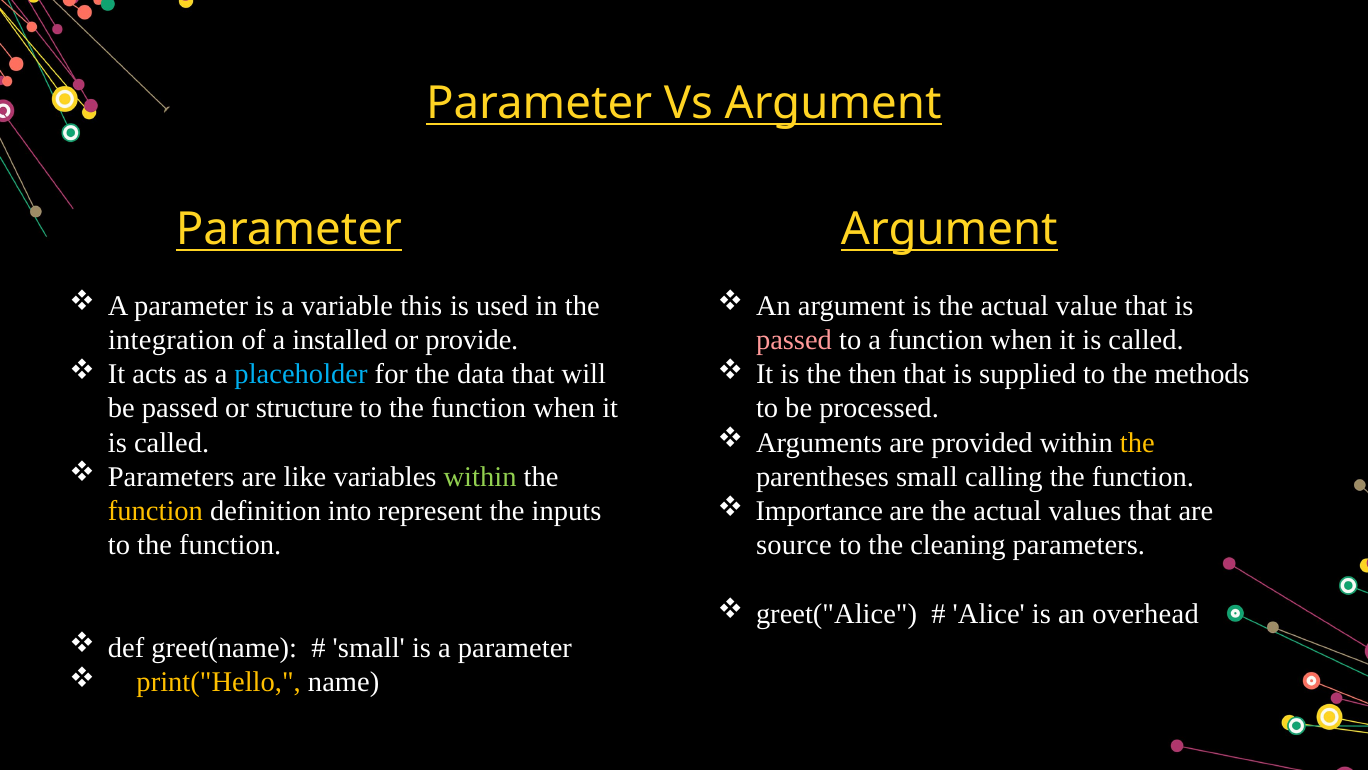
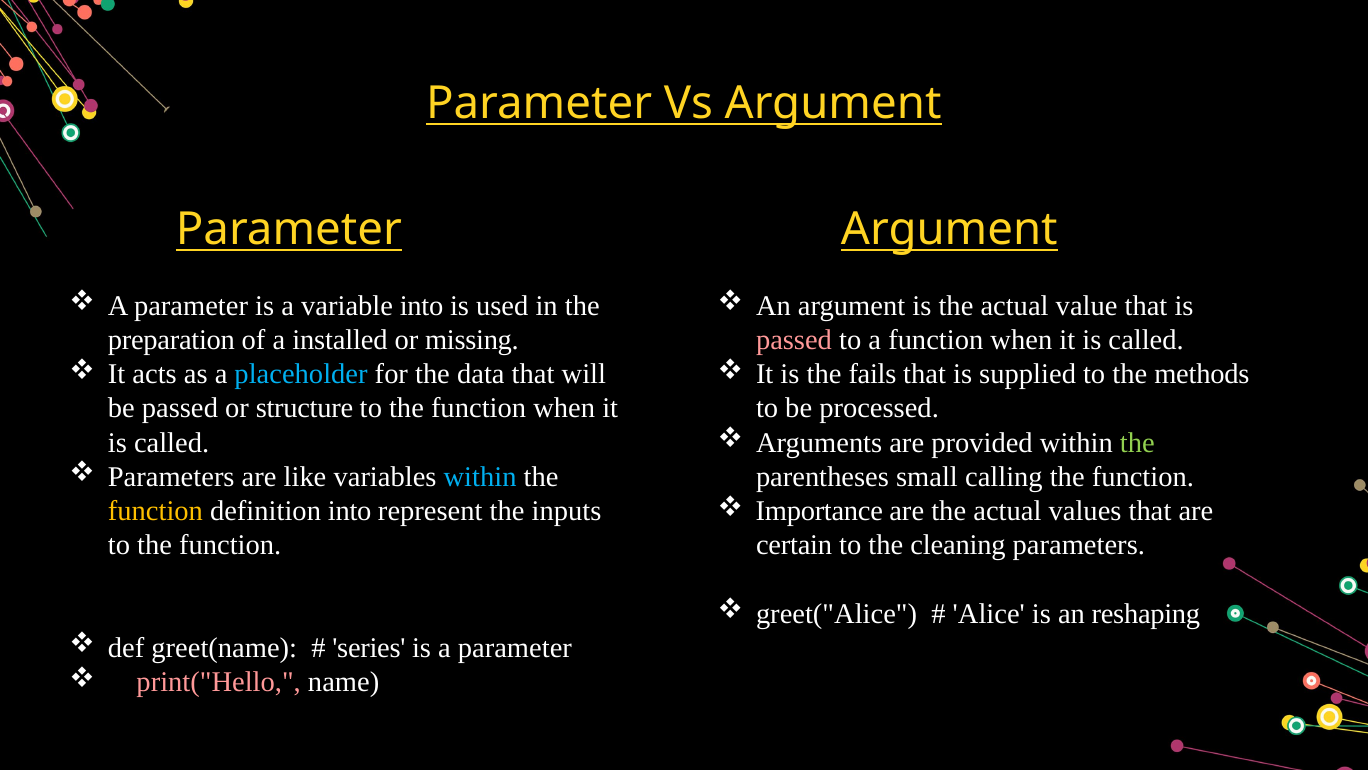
variable this: this -> into (422, 306)
integration: integration -> preparation (171, 340)
provide: provide -> missing (472, 340)
then: then -> fails (872, 374)
the colour: yellow -> light green (1137, 443)
within colour: light green -> light blue (480, 477)
source: source -> certain (794, 545)
overhead: overhead -> reshaping (1146, 614)
small: small -> series (369, 648)
print("Hello colour: yellow -> pink (219, 682)
